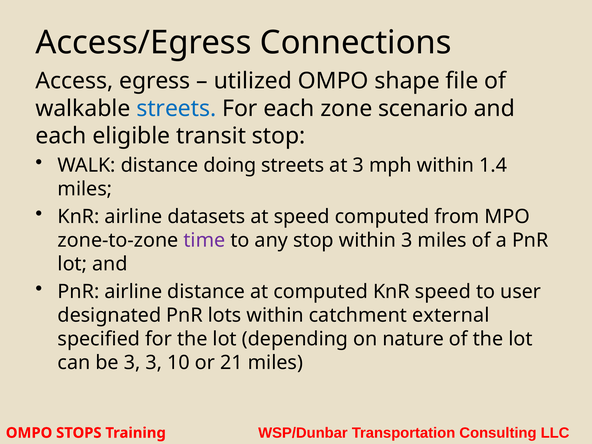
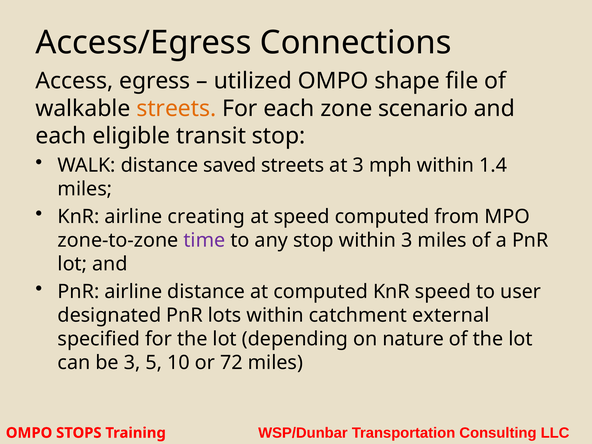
streets colour: blue -> orange (176, 108)
doing: doing -> saved (230, 165)
datasets: datasets -> creating (206, 217)
3 3: 3 -> 5 (154, 363)
21: 21 -> 72 (231, 363)
